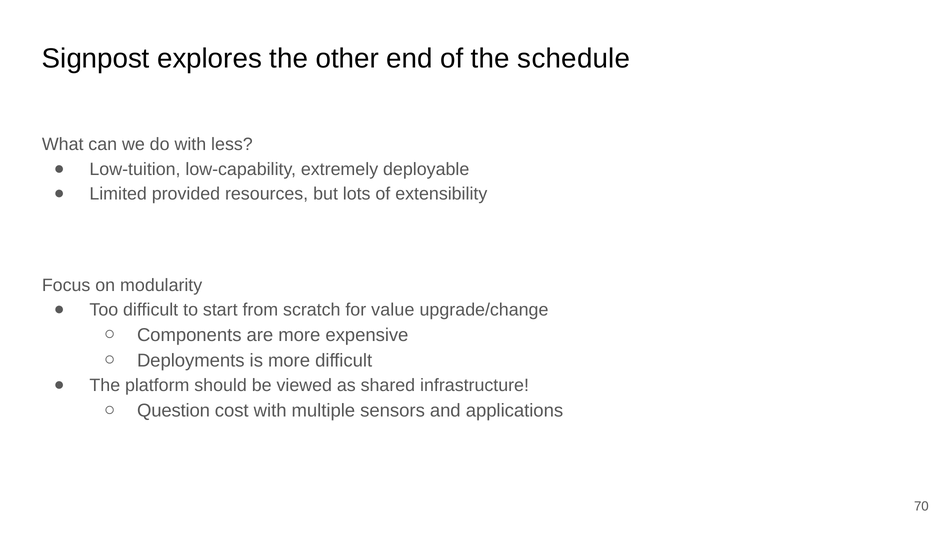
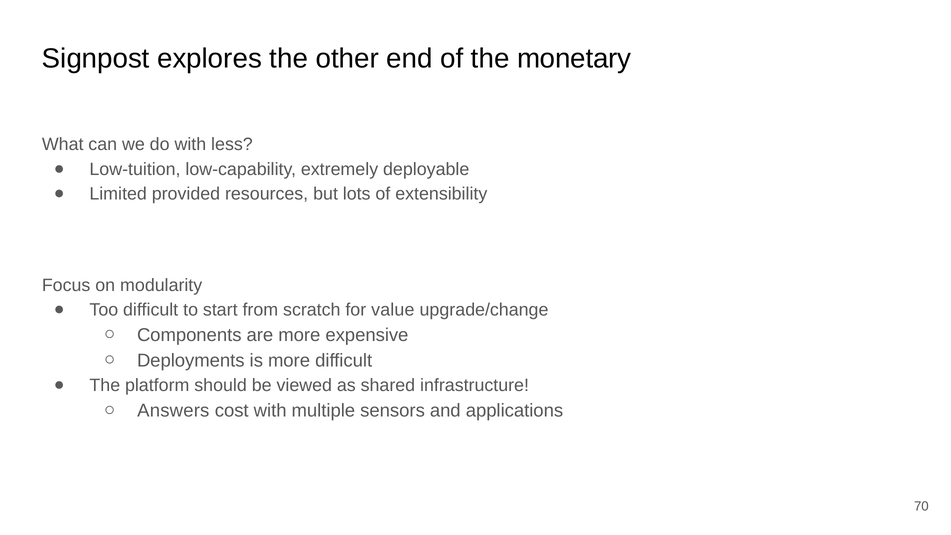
schedule: schedule -> monetary (574, 59)
Question: Question -> Answers (173, 410)
